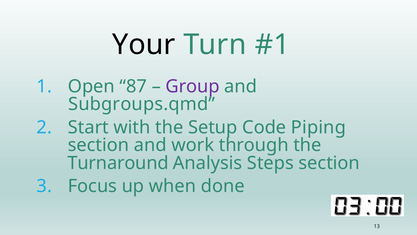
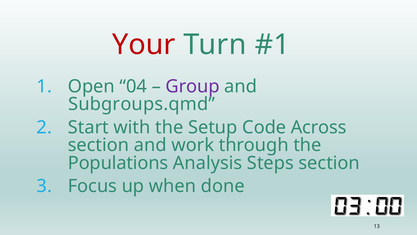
Your colour: black -> red (144, 44)
87: 87 -> 04 (133, 86)
Piping: Piping -> Across (319, 127)
Turnaround: Turnaround -> Populations (118, 163)
